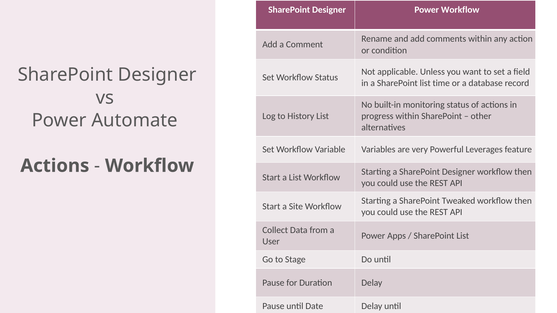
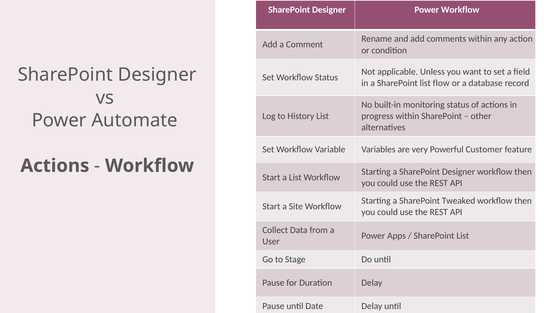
time: time -> flow (441, 83)
Leverages: Leverages -> Customer (484, 150)
